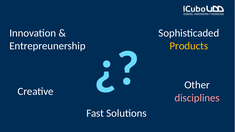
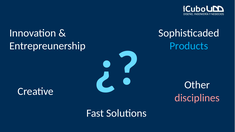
Products colour: yellow -> light blue (189, 46)
